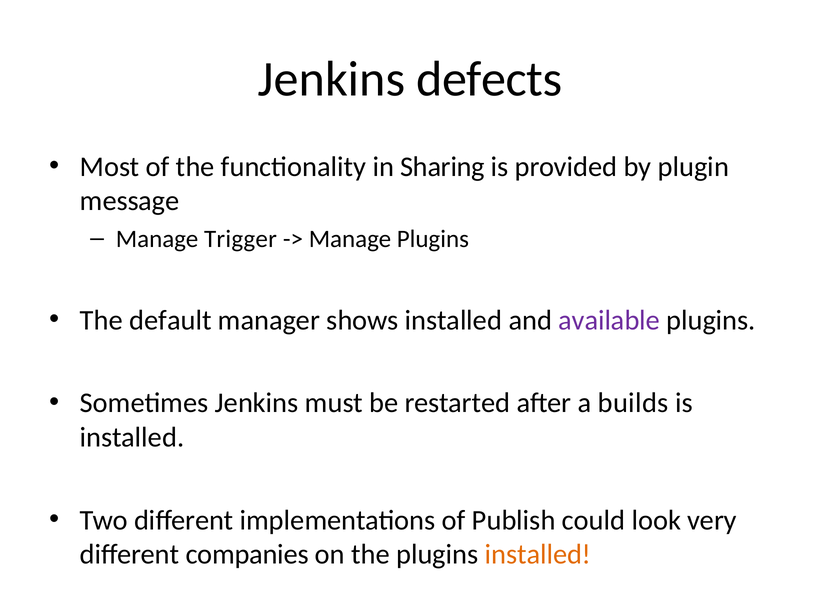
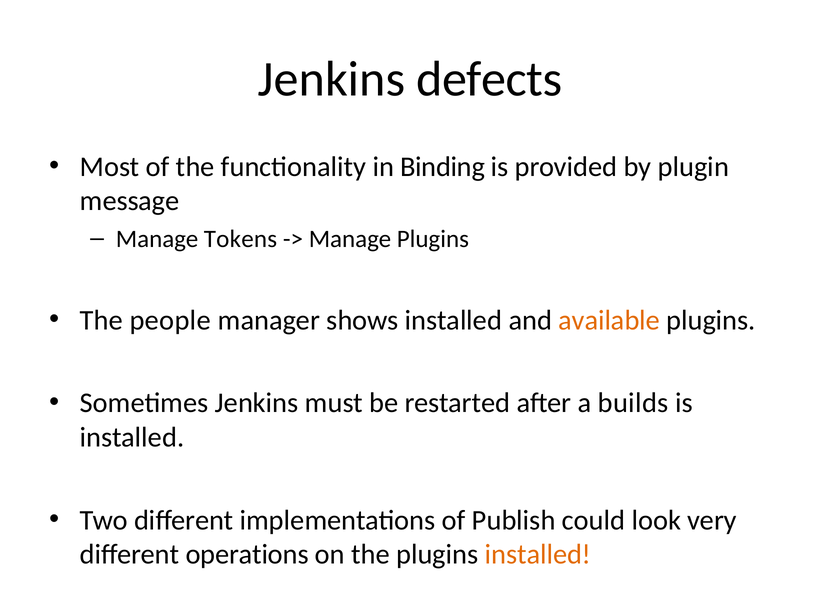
Sharing: Sharing -> Binding (443, 167)
Trigger: Trigger -> Tokens (240, 239)
default: default -> people (170, 320)
available colour: purple -> orange (609, 320)
companies: companies -> operations (247, 554)
